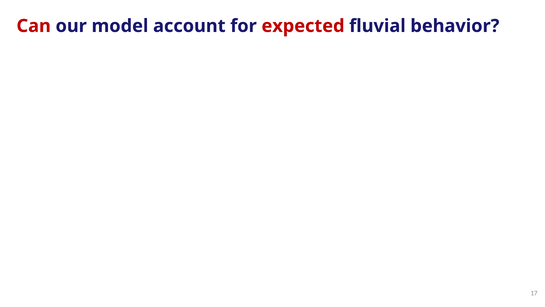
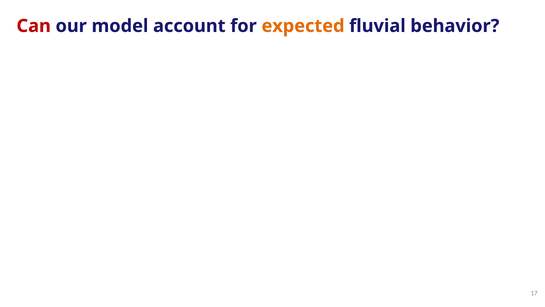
expected colour: red -> orange (303, 26)
